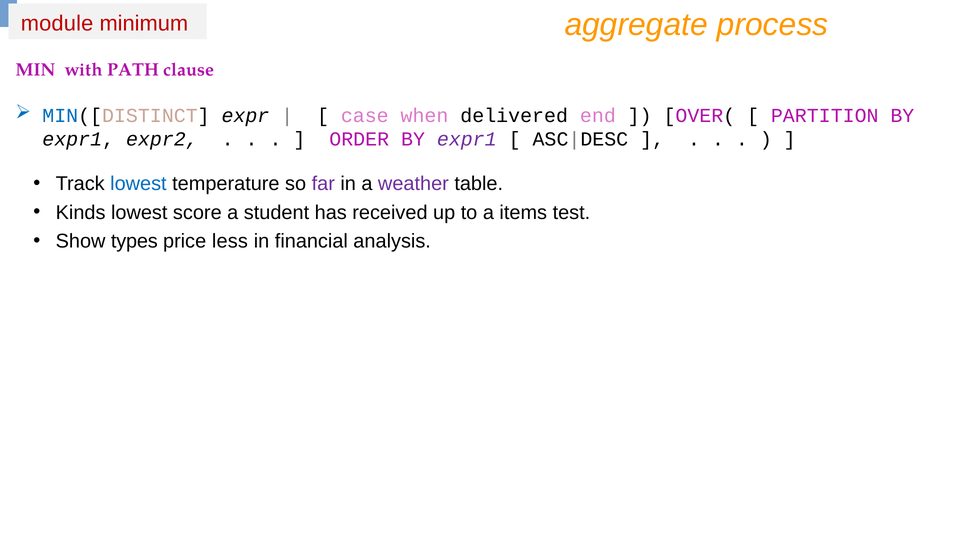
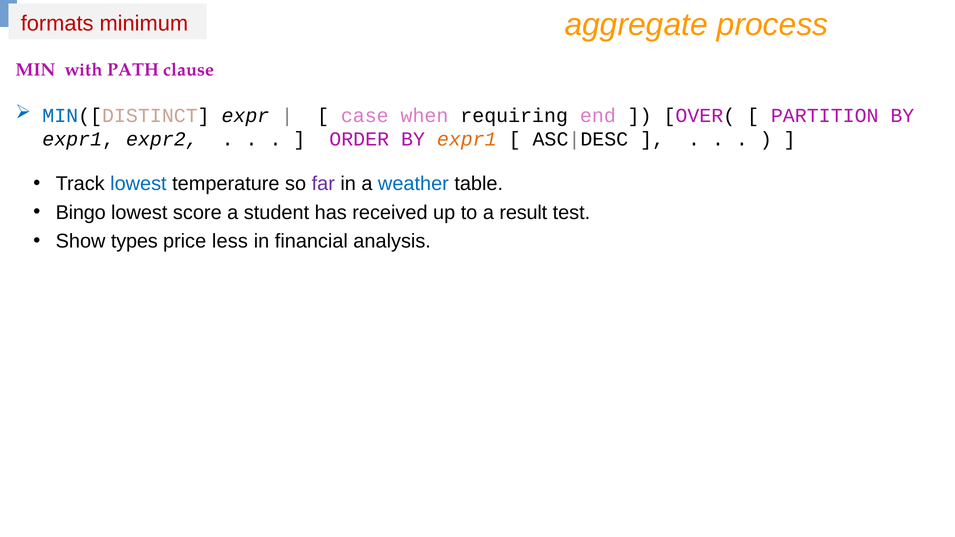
module: module -> formats (57, 24)
delivered: delivered -> requiring (514, 116)
expr1 colour: purple -> orange (467, 139)
weather colour: purple -> blue (413, 184)
Kinds: Kinds -> Bingo (81, 213)
items: items -> result (523, 213)
